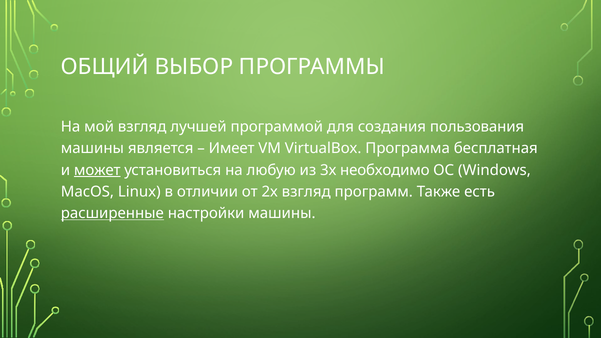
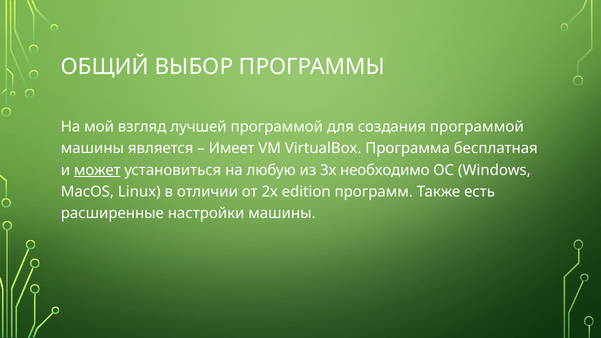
создания пользования: пользования -> программой (477, 127)
2х взгляд: взгляд -> edition (306, 192)
расширенные underline: present -> none (112, 213)
